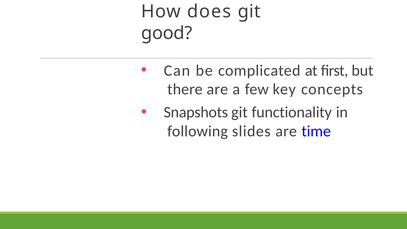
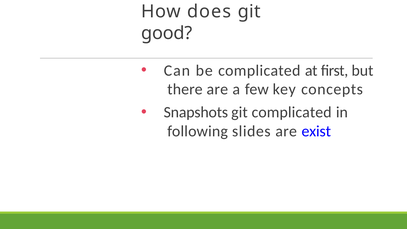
git functionality: functionality -> complicated (292, 112)
time: time -> exist (316, 131)
